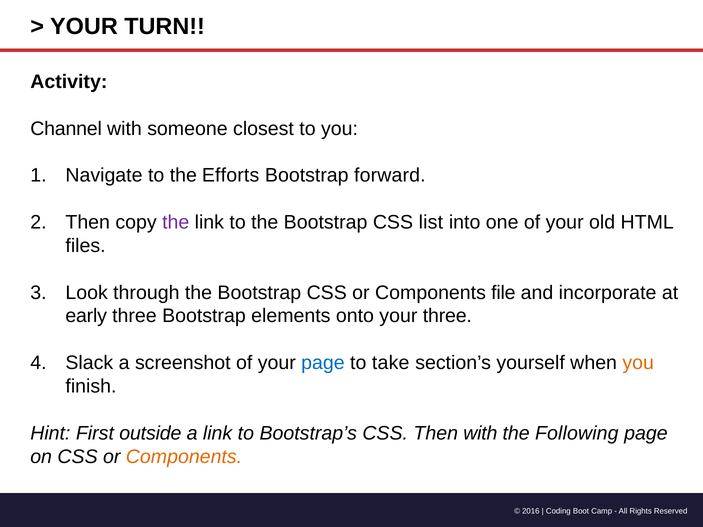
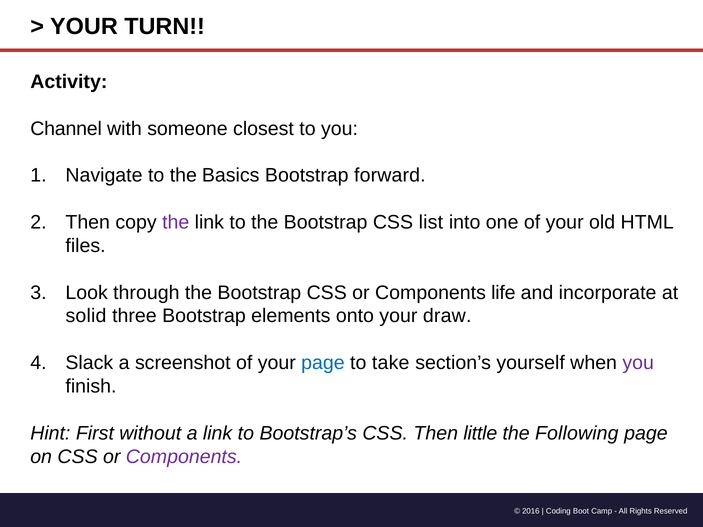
Efforts: Efforts -> Basics (231, 176)
file: file -> life (503, 293)
early: early -> solid (86, 316)
your three: three -> draw (447, 316)
you colour: orange -> purple (638, 363)
outside: outside -> without (150, 433)
Then with: with -> little (480, 433)
Components colour: orange -> purple (184, 457)
